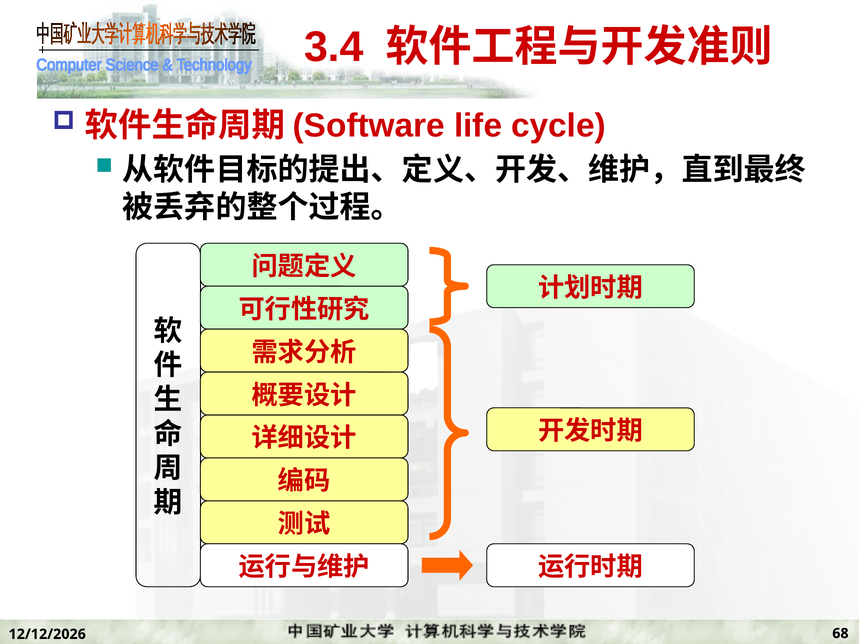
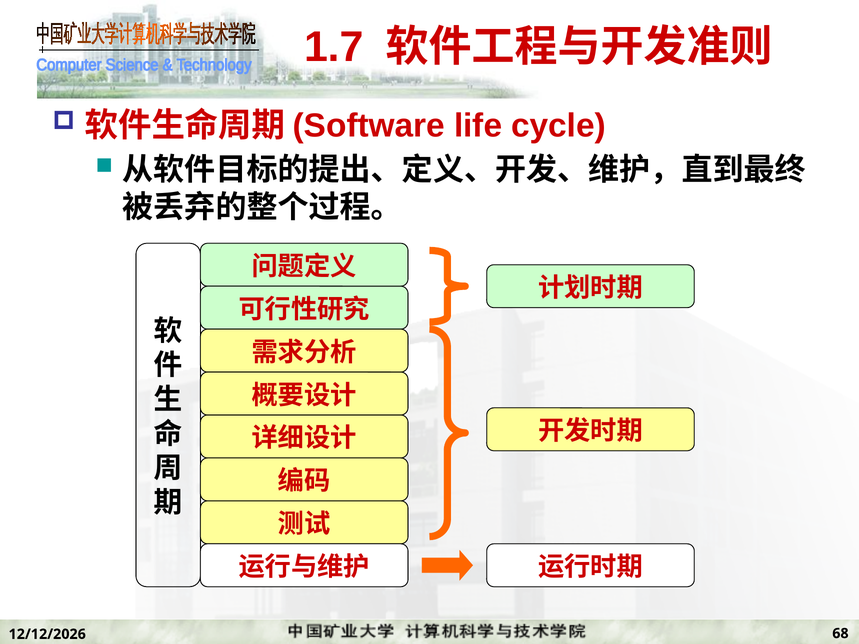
3.4: 3.4 -> 1.7 (334, 47)
